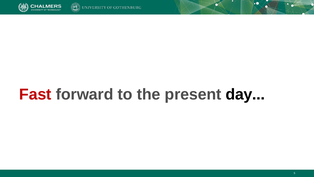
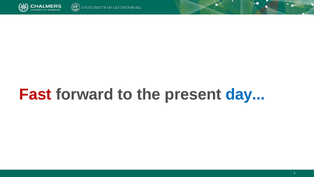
day colour: black -> blue (245, 94)
